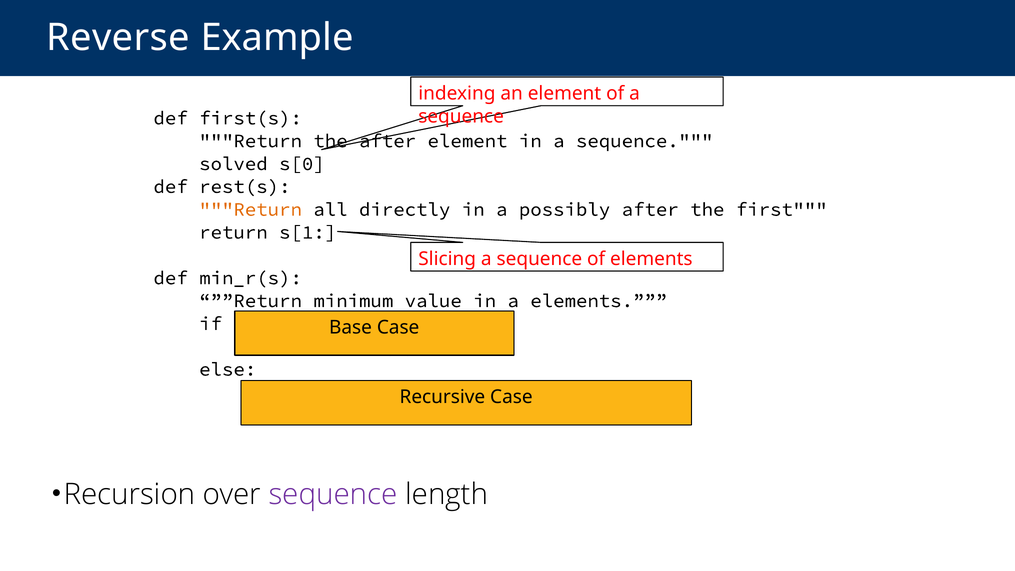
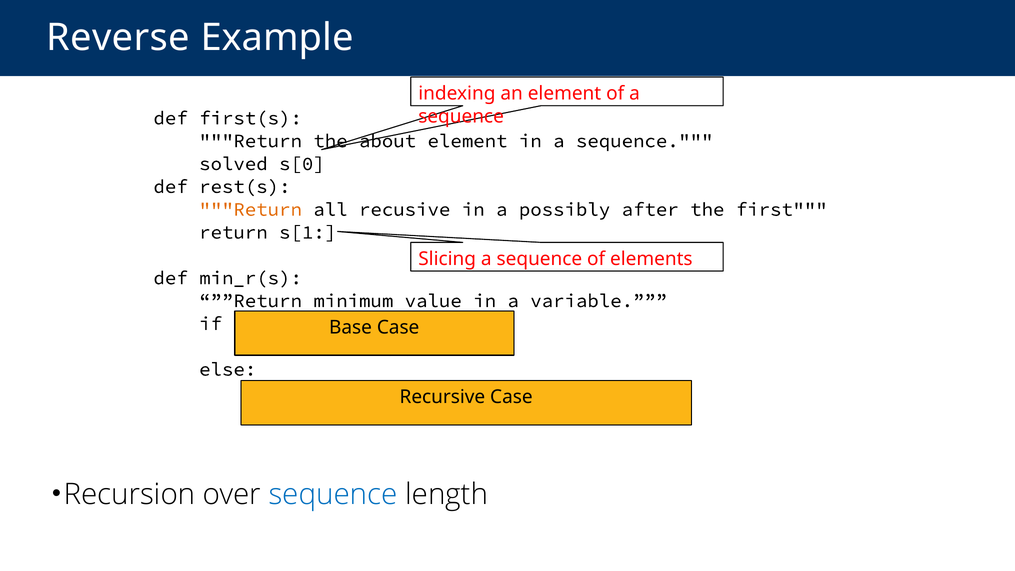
the after: after -> about (388, 141)
directly: directly -> recusive (405, 209)
elements: elements -> variable (599, 301)
sequence colour: purple -> blue (333, 495)
